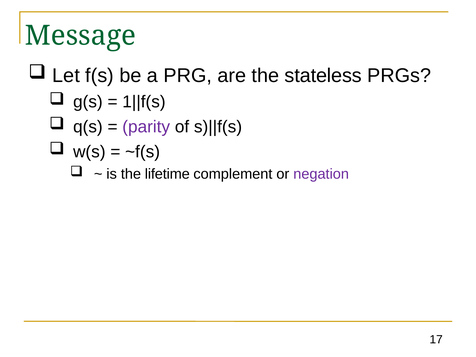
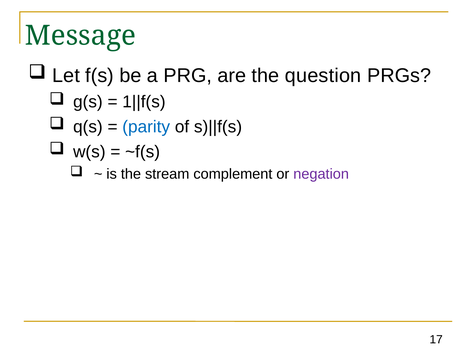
stateless: stateless -> question (323, 76)
parity colour: purple -> blue (146, 127)
lifetime: lifetime -> stream (167, 174)
